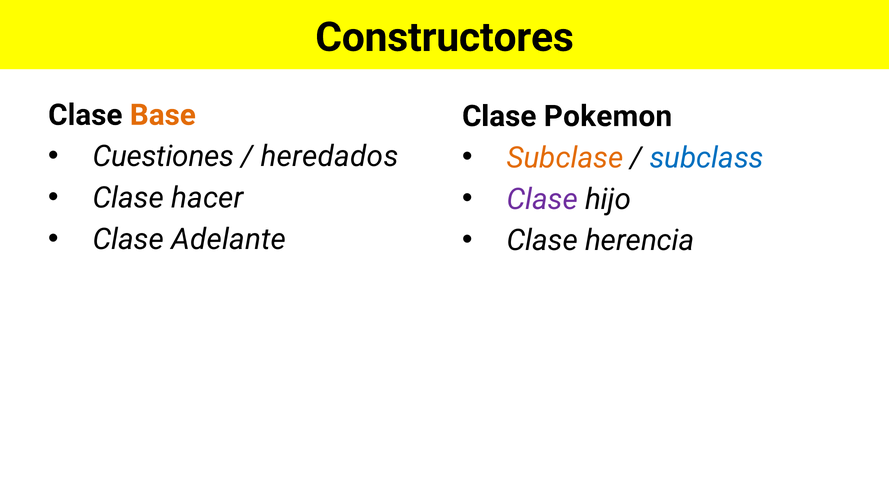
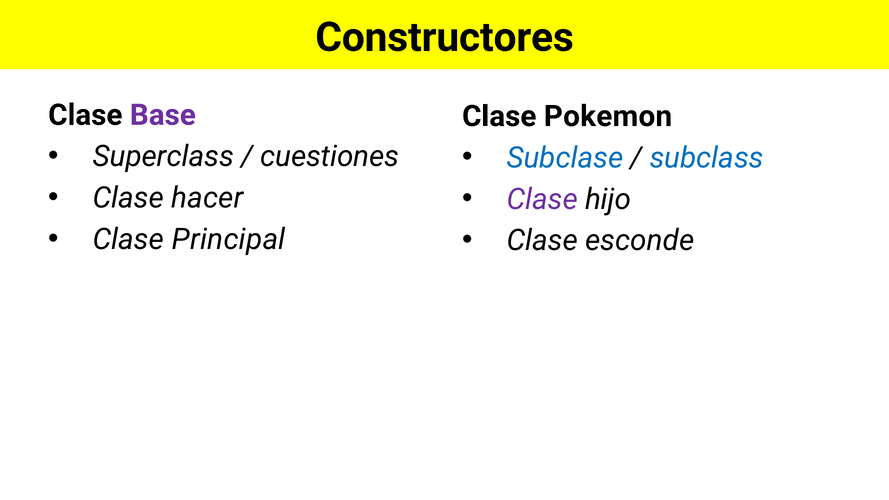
Base colour: orange -> purple (163, 115)
Cuestiones: Cuestiones -> Superclass (163, 157)
heredados: heredados -> cuestiones (330, 157)
Subclase colour: orange -> blue (565, 158)
Adelante: Adelante -> Principal (229, 240)
herencia: herencia -> esconde (640, 241)
